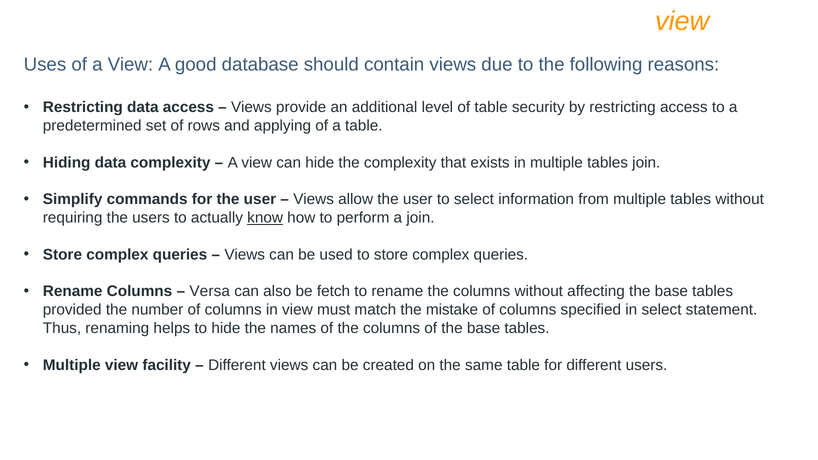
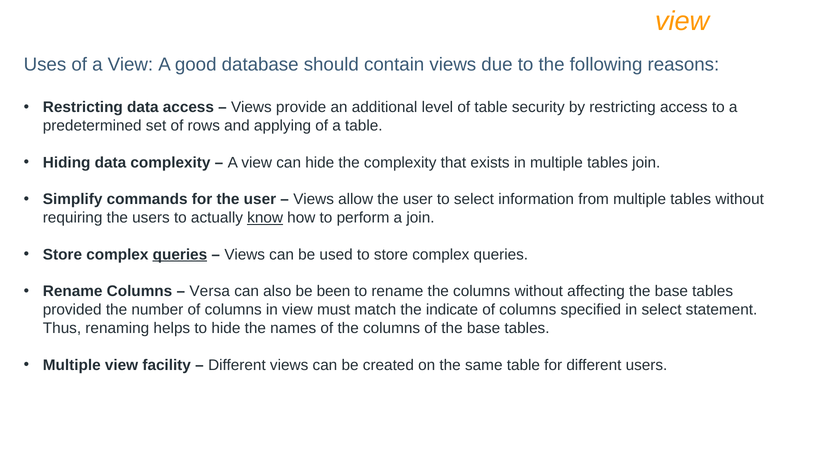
queries underline: none -> present (180, 255)
fetch: fetch -> been (334, 291)
mistake: mistake -> indicate (452, 310)
